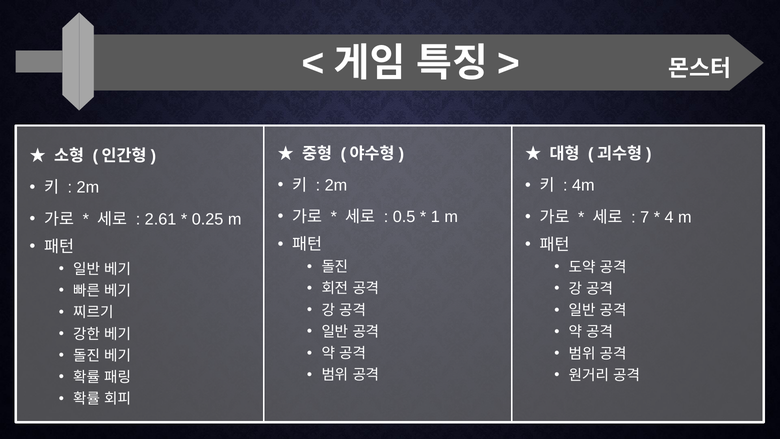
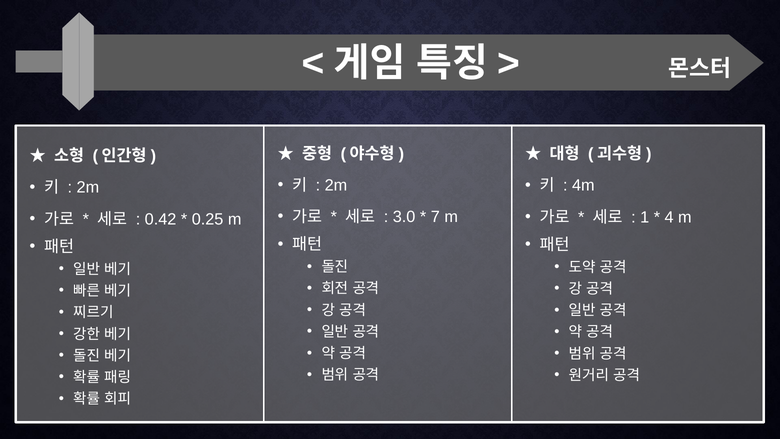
0.5: 0.5 -> 3.0 (404, 217)
1: 1 -> 7 (435, 217)
7: 7 -> 1 (645, 217)
2.61: 2.61 -> 0.42 (161, 219)
